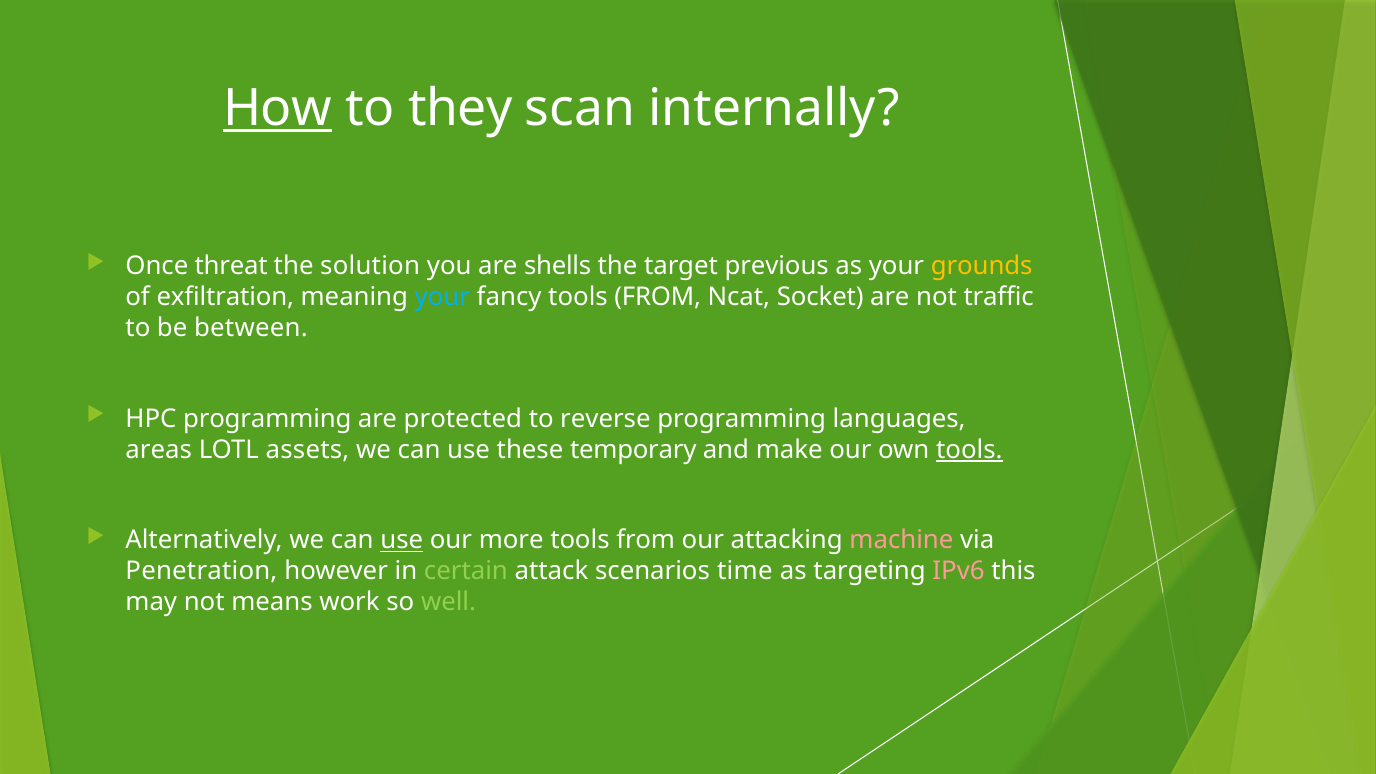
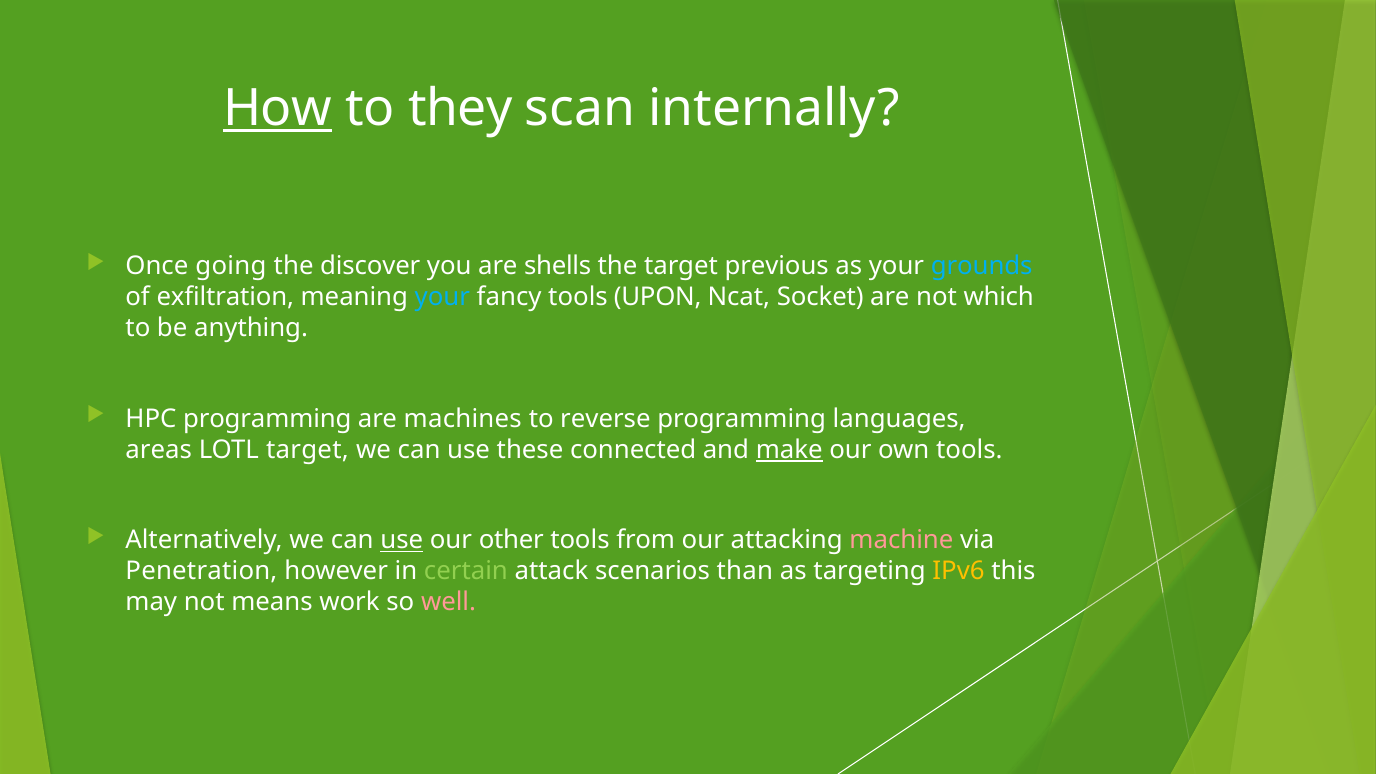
threat: threat -> going (231, 266)
solution: solution -> discover (370, 266)
grounds colour: yellow -> light blue (982, 266)
fancy tools FROM: FROM -> UPON (658, 297)
traffic: traffic -> which (999, 297)
between: between -> anything (251, 328)
protected: protected -> machines (463, 419)
LOTL assets: assets -> target (307, 450)
temporary: temporary -> connected (633, 450)
make underline: none -> present (789, 450)
tools underline: present -> none (969, 450)
more: more -> other (511, 540)
time: time -> than (745, 571)
IPv6 colour: pink -> yellow (959, 571)
well colour: light green -> pink (448, 602)
